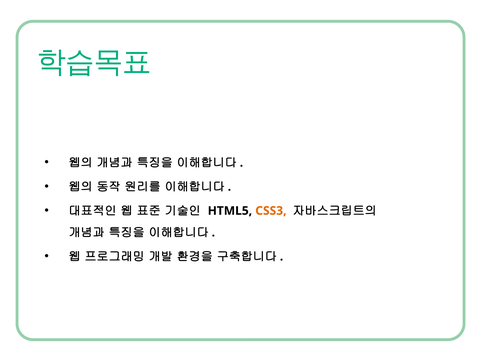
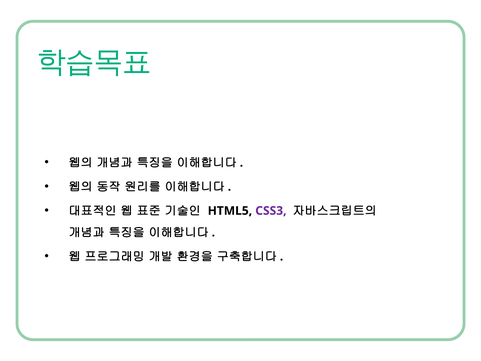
CSS3 colour: orange -> purple (271, 211)
